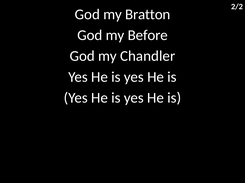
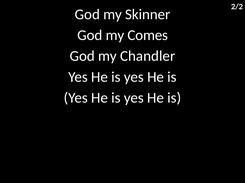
Bratton: Bratton -> Skinner (148, 14)
Before: Before -> Comes (148, 35)
